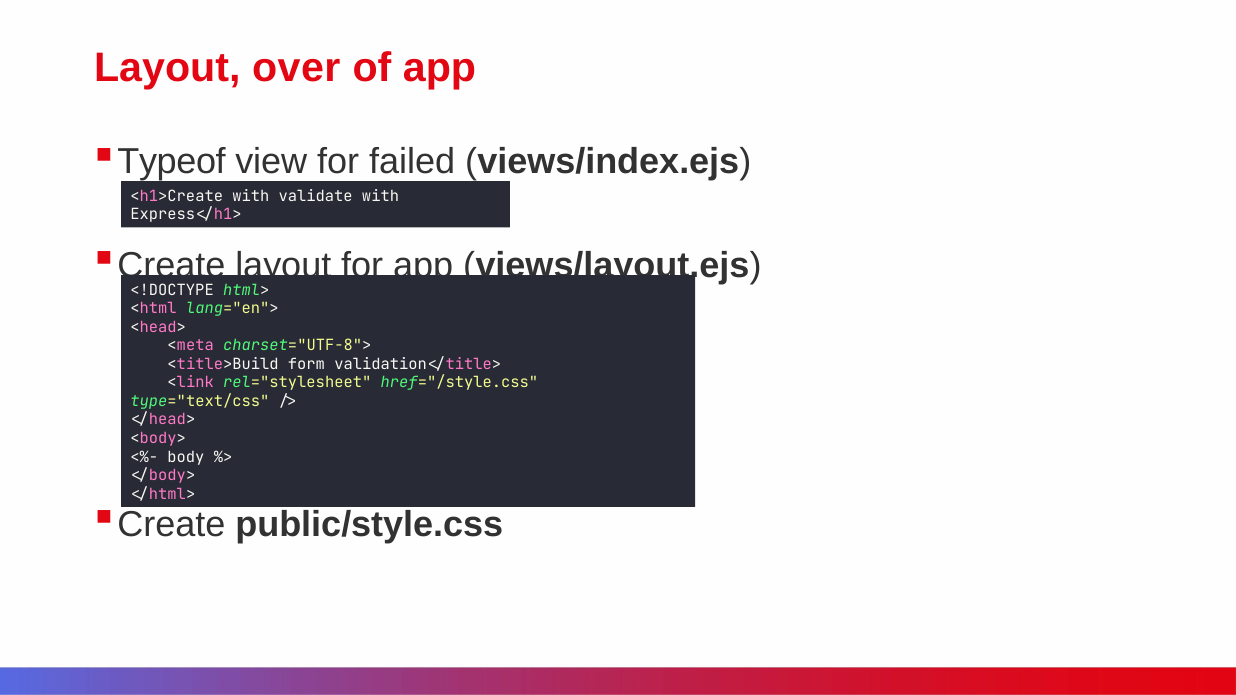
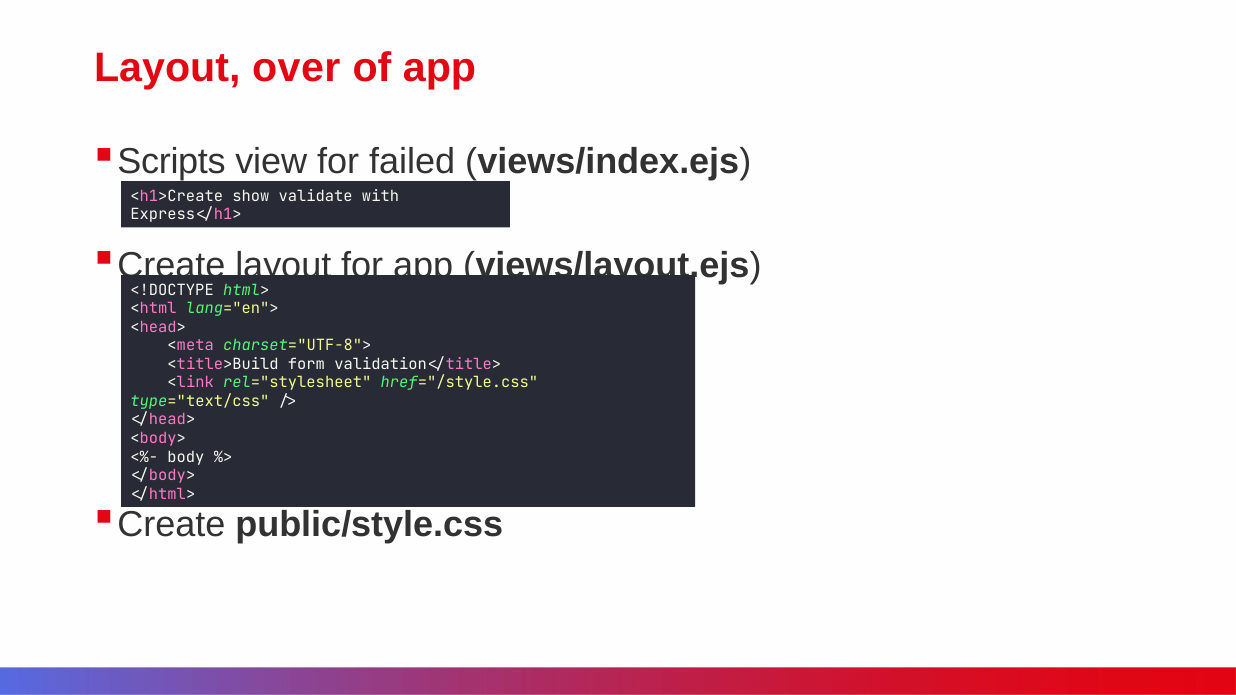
Typeof: Typeof -> Scripts (172, 162)
<h1>Create with: with -> show (251, 196)
